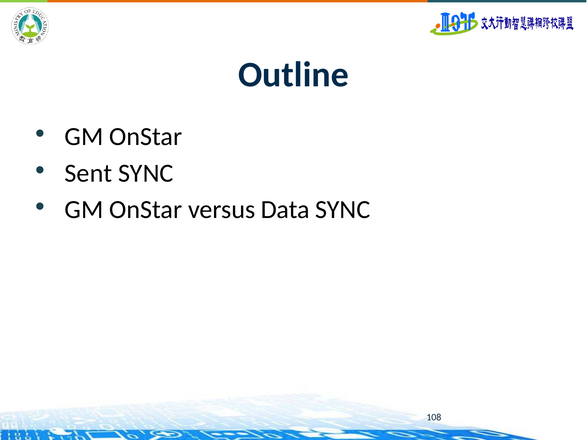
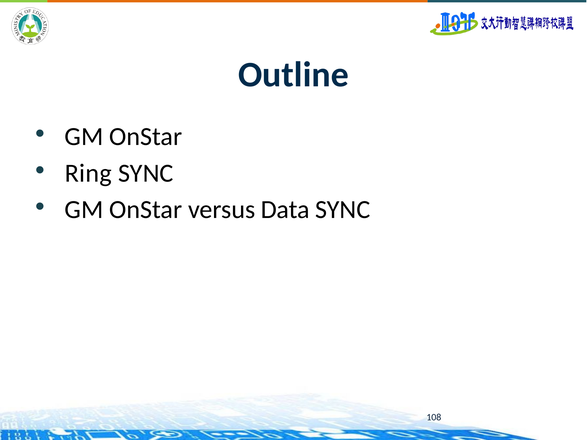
Sent: Sent -> Ring (88, 173)
